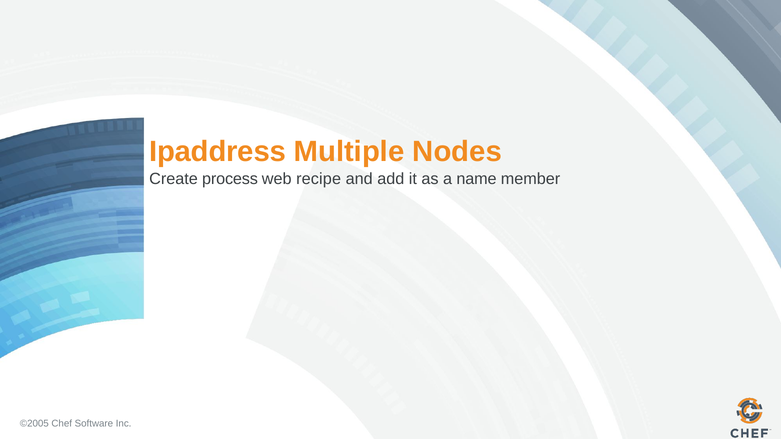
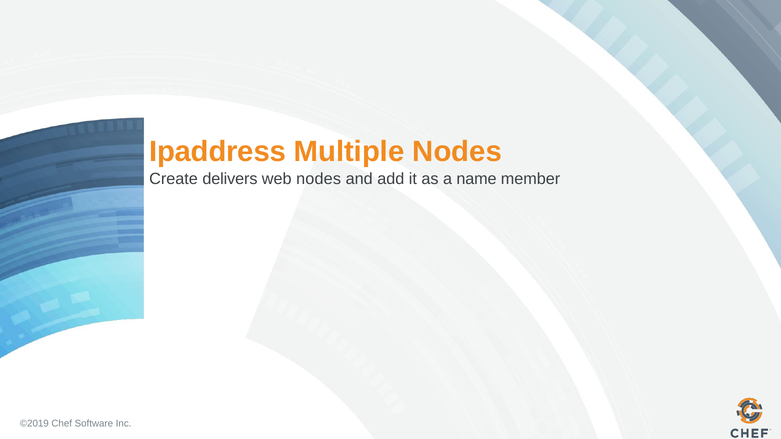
process: process -> delivers (230, 179)
web recipe: recipe -> nodes (319, 179)
©2005: ©2005 -> ©2019 (34, 424)
